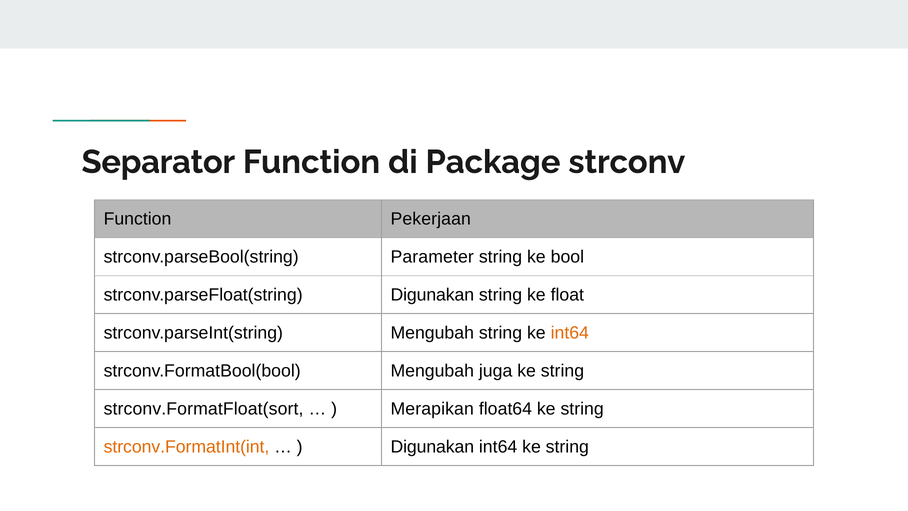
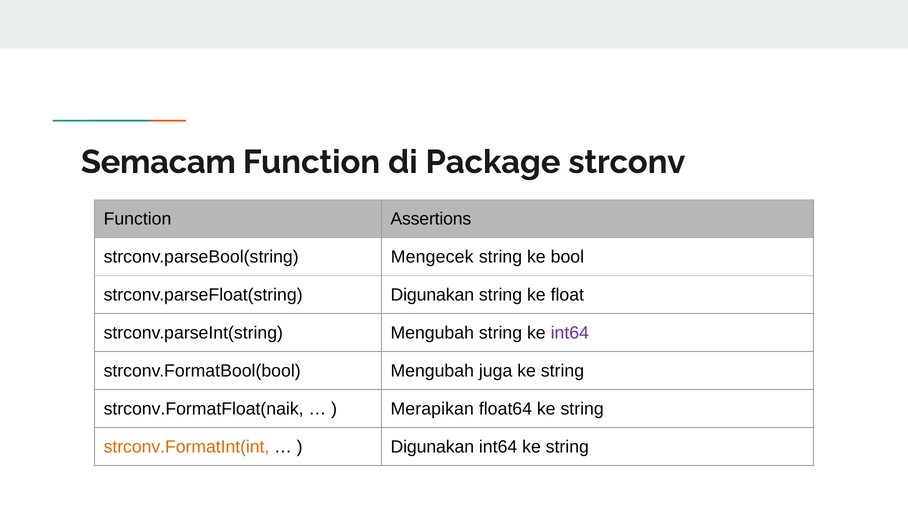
Separator: Separator -> Semacam (158, 162)
Pekerjaan: Pekerjaan -> Assertions (431, 219)
Parameter: Parameter -> Mengecek (432, 257)
int64 colour: orange -> purple (570, 333)
strconv.FormatFloat(sort: strconv.FormatFloat(sort -> strconv.FormatFloat(naik (204, 409)
